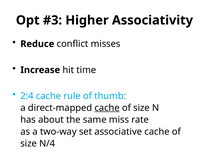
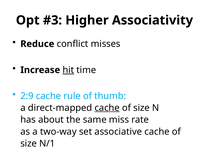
hit underline: none -> present (68, 70)
2:4: 2:4 -> 2:9 (27, 96)
N/4: N/4 -> N/1 (47, 143)
